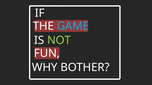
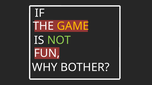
GAME colour: light blue -> yellow (73, 26)
